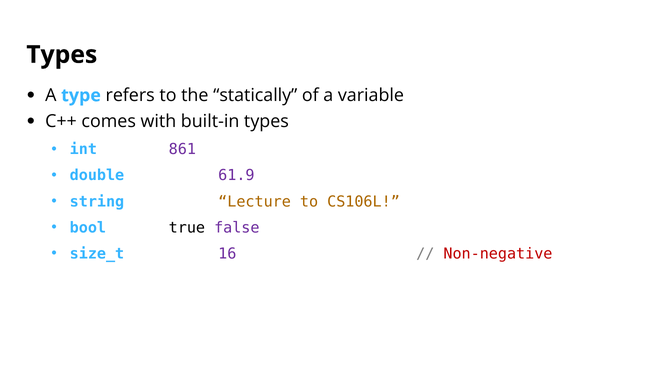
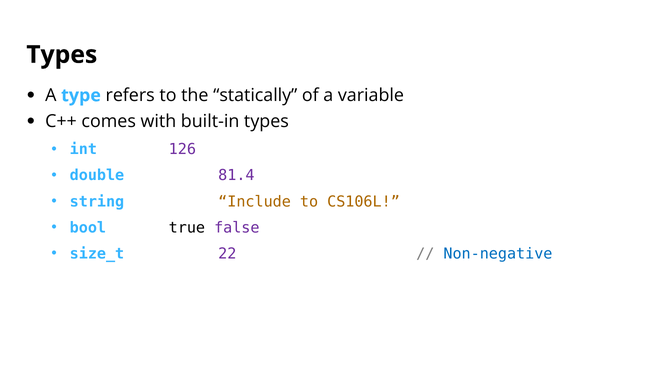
861: 861 -> 126 (182, 149)
61.9: 61.9 -> 81.4 (236, 176)
Lecture: Lecture -> Include (255, 202)
16: 16 -> 22 (227, 254)
Non-negative colour: red -> blue (498, 254)
